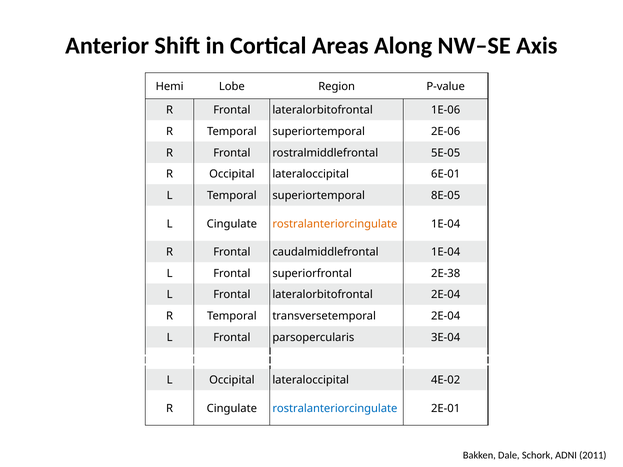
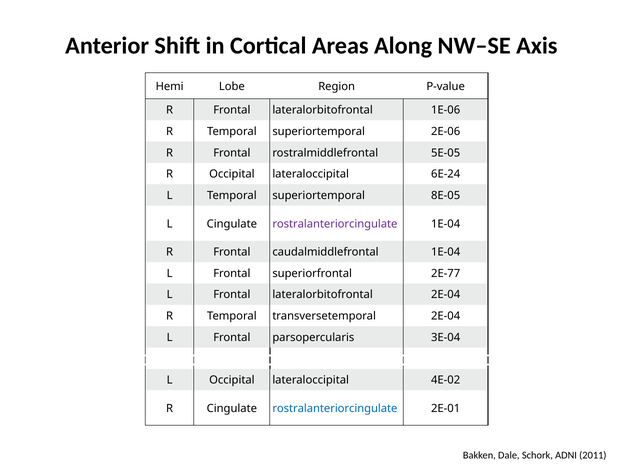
6E-01: 6E-01 -> 6E-24 (446, 174)
rostralanteriorcingulate colour: orange -> purple (335, 224)
2E-38: 2E-38 -> 2E-77 (446, 274)
